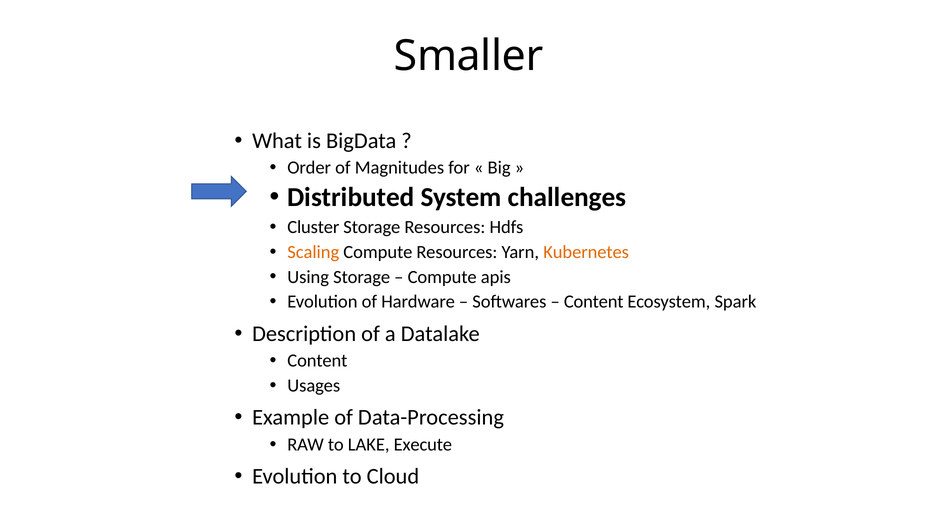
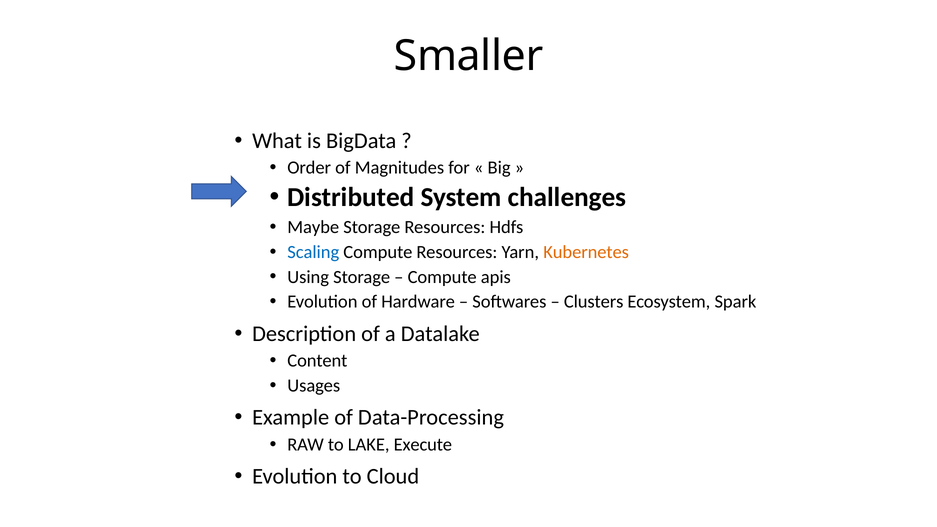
Cluster: Cluster -> Maybe (313, 227)
Scaling colour: orange -> blue (313, 252)
Content: Content -> Clusters (594, 302)
